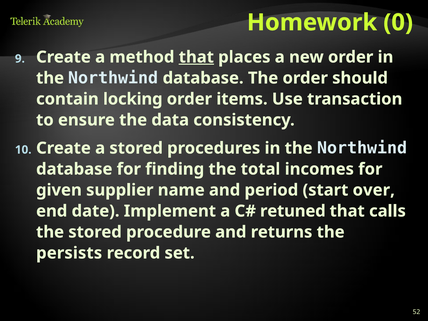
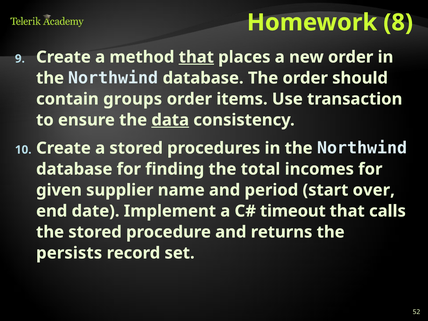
0: 0 -> 8 (398, 22)
locking: locking -> groups (133, 99)
data underline: none -> present (170, 120)
retuned: retuned -> timeout (293, 211)
